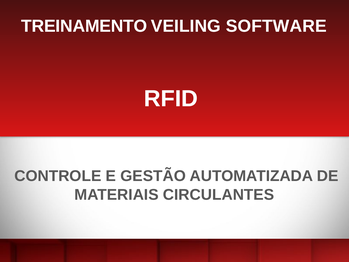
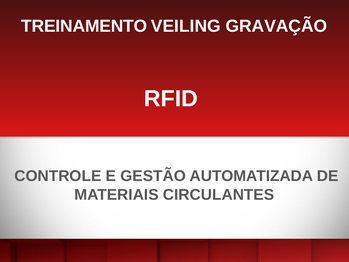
SOFTWARE: SOFTWARE -> GRAVAÇÃO (276, 26)
